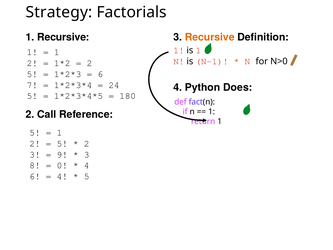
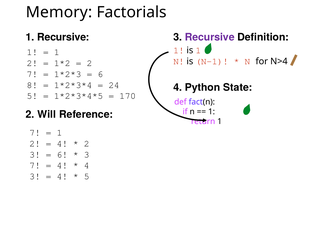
Strategy: Strategy -> Memory (59, 12)
Recursive colour: orange -> purple (210, 37)
N>0: N>0 -> N>4 (279, 61)
5: 5 -> 7 (32, 74)
7: 7 -> 8 (32, 85)
Does: Does -> State (238, 87)
180: 180 -> 170 (128, 96)
Call: Call -> Will (47, 114)
5: 5 -> 7 (35, 132)
5: 5 -> 4 (62, 143)
9: 9 -> 6 (62, 154)
8: 8 -> 7 (35, 165)
0: 0 -> 4 (62, 165)
6: 6 -> 3 (35, 176)
